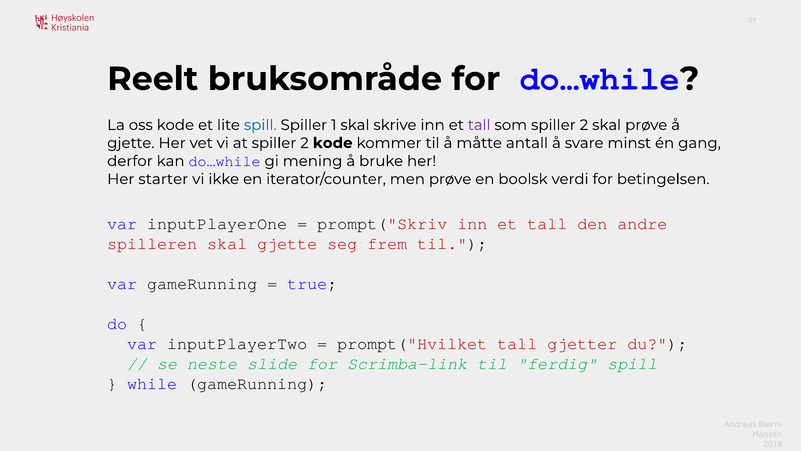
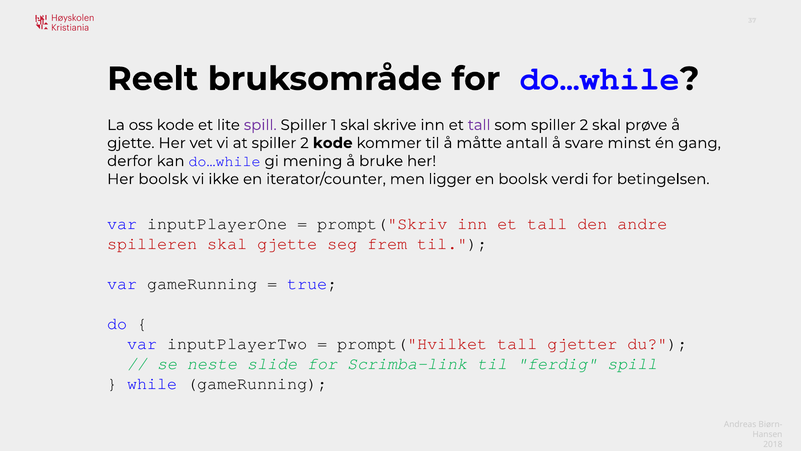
spill colour: blue -> purple (260, 125)
Her starter: starter -> boolsk (163, 179)
men prøve: prøve -> ligger (450, 179)
